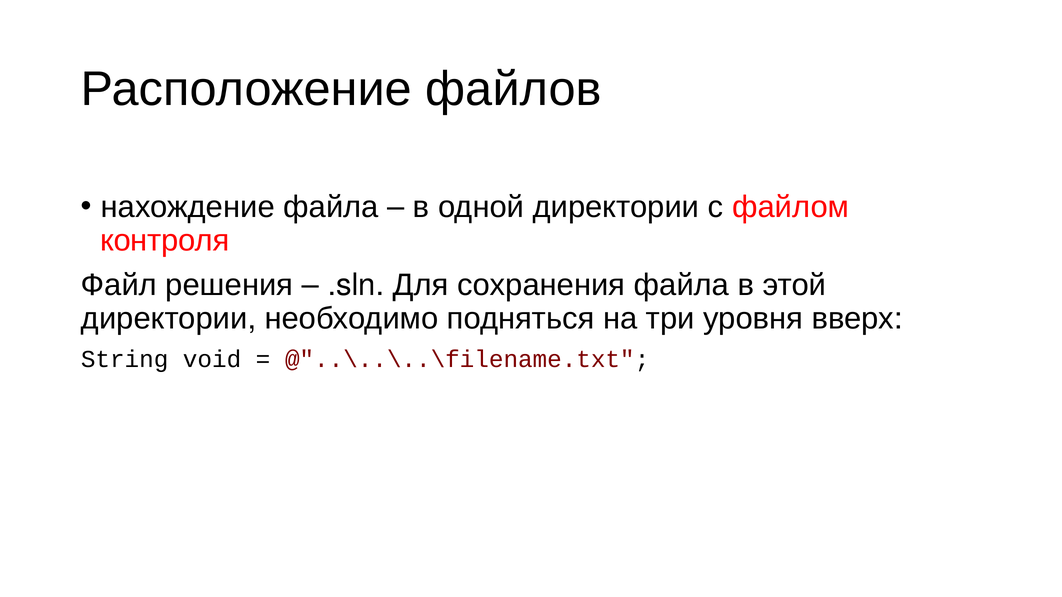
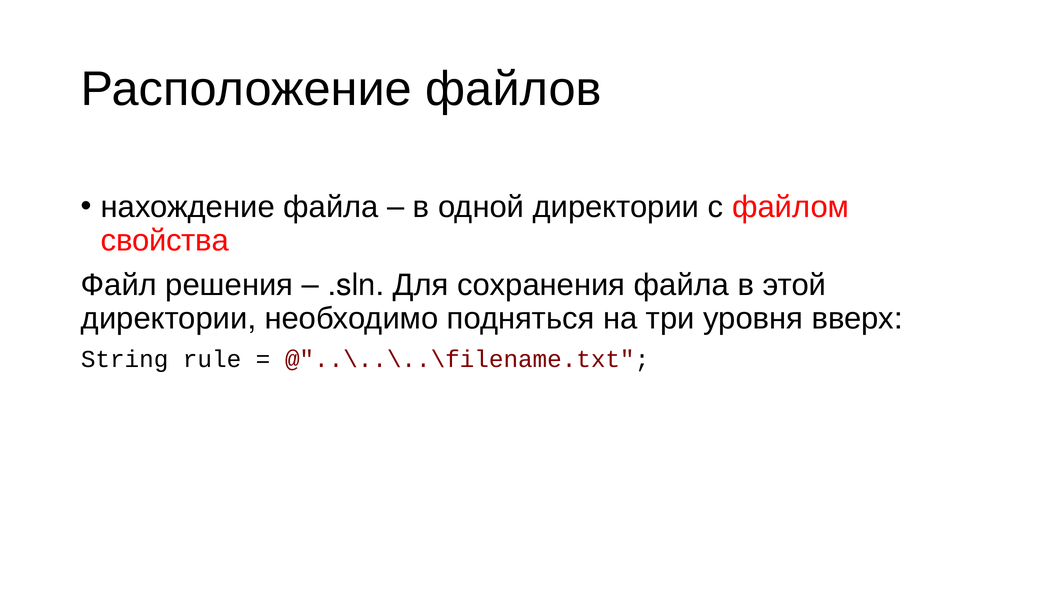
контроля: контроля -> свойства (165, 241)
void: void -> rule (212, 359)
